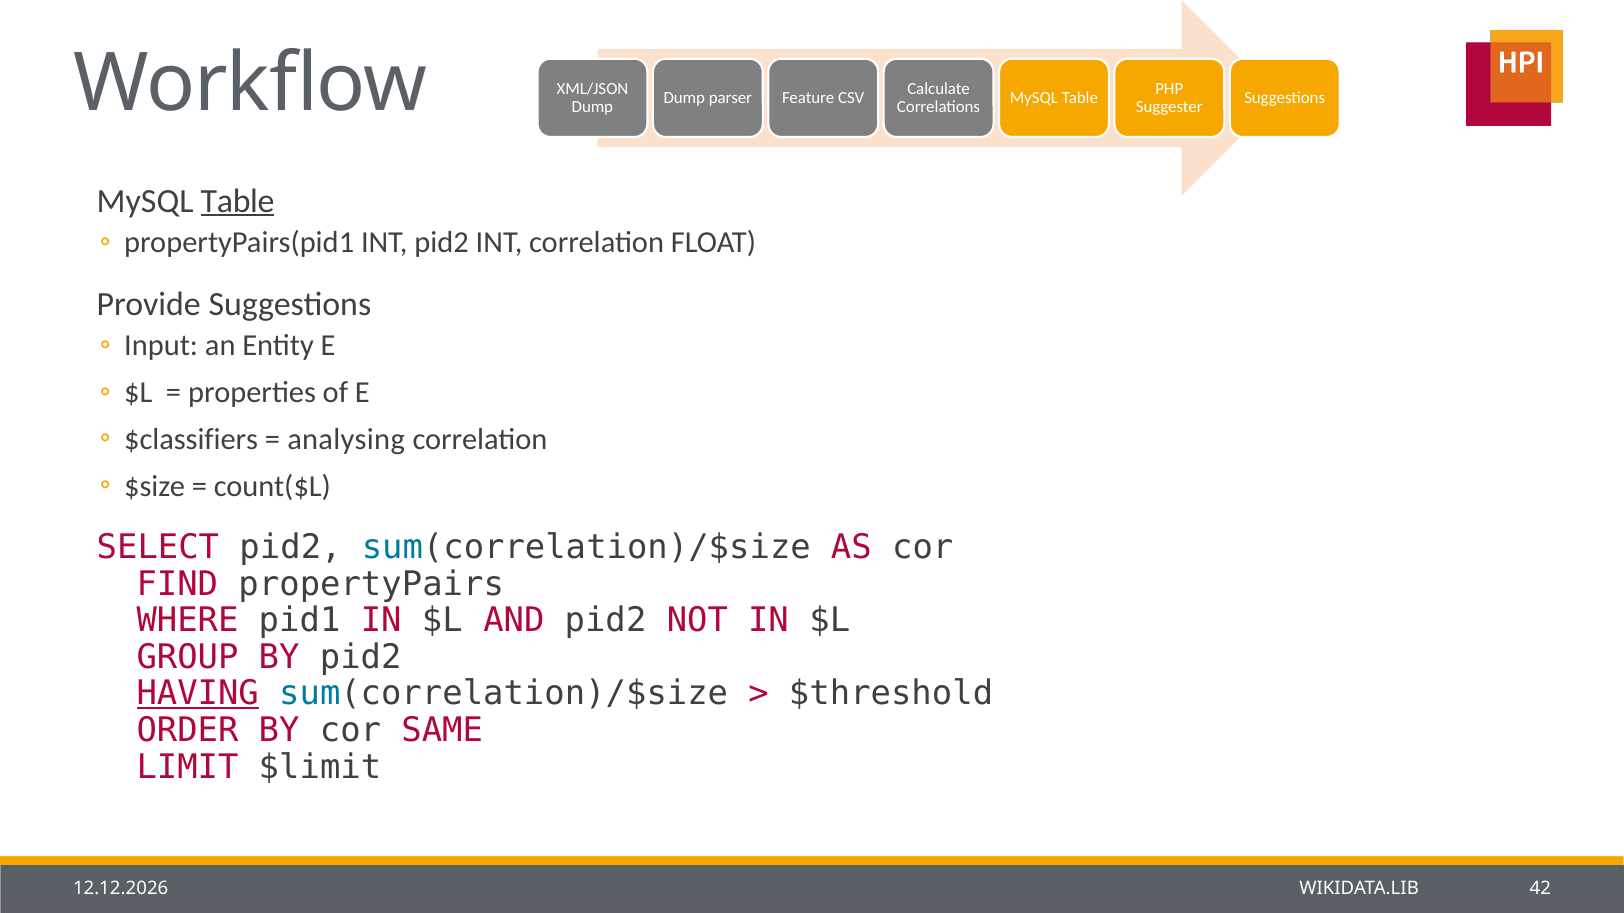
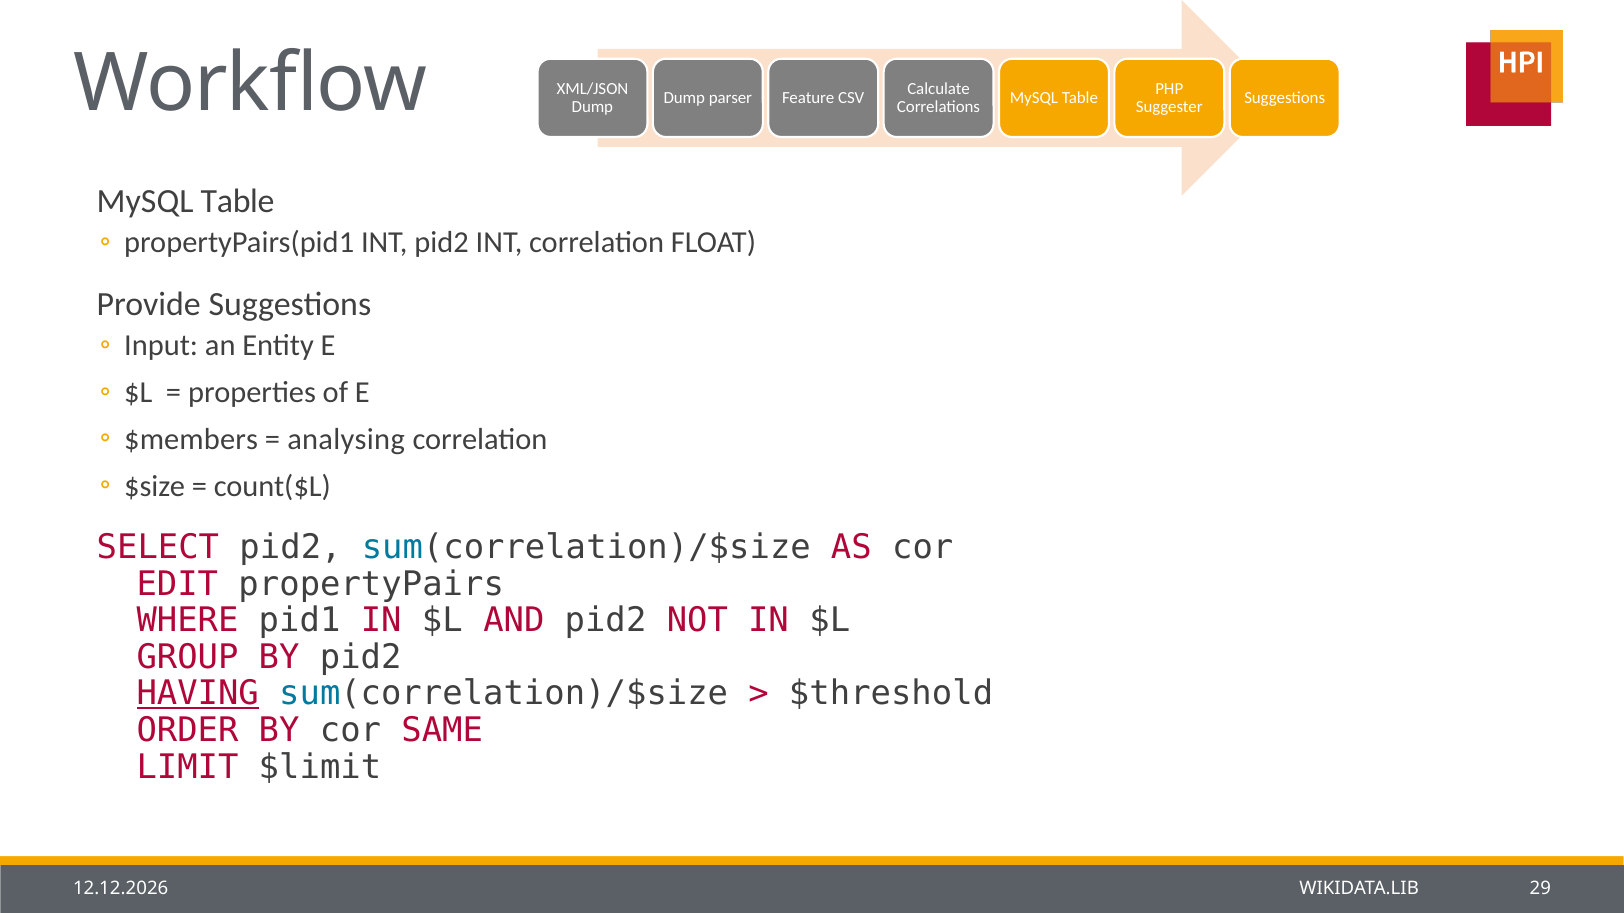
Table underline: present -> none (238, 201)
$classifiers: $classifiers -> $members (191, 440)
FIND: FIND -> EDIT (177, 584)
42: 42 -> 29 (1540, 889)
